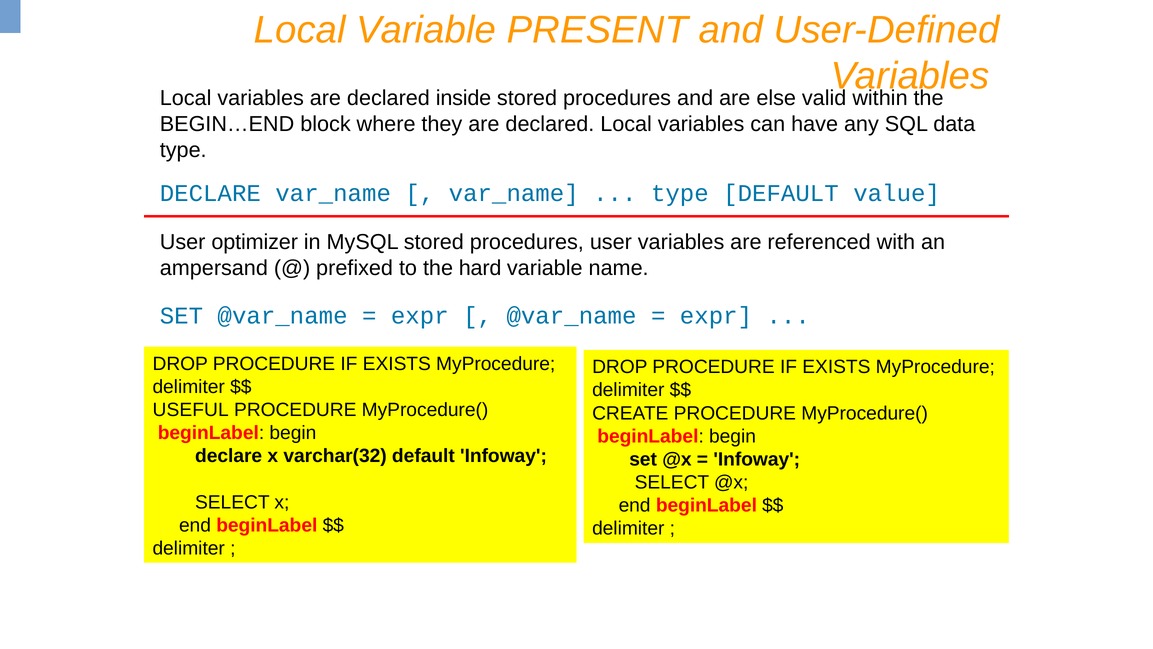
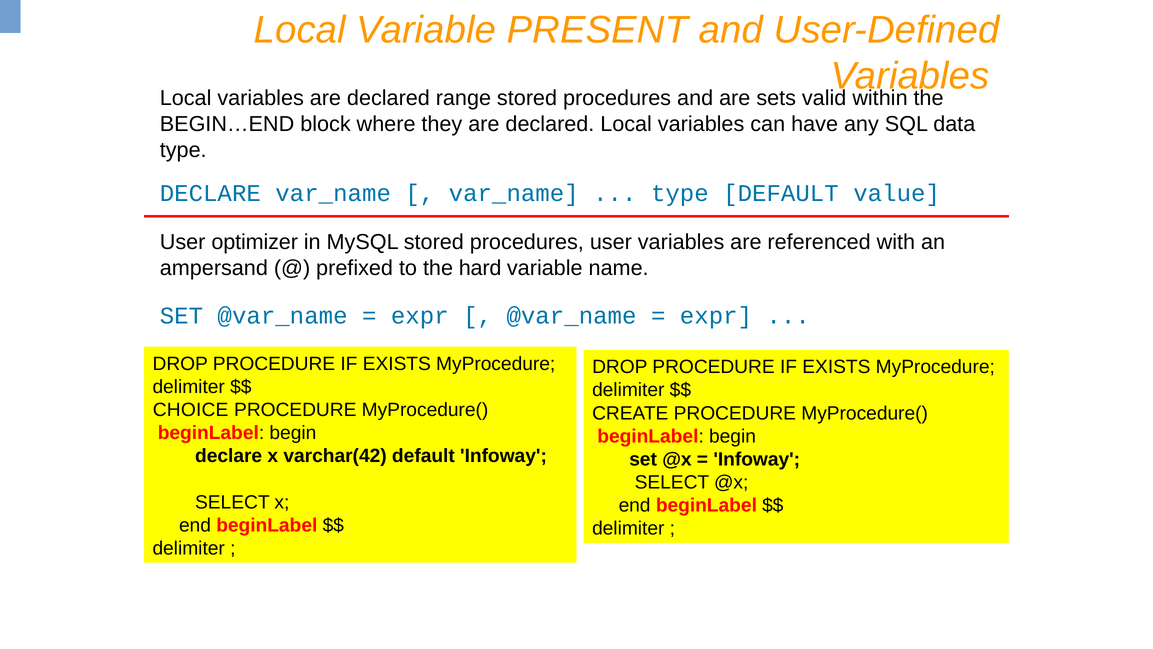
inside: inside -> range (463, 98)
else: else -> sets (776, 98)
USEFUL: USEFUL -> CHOICE (191, 410)
varchar(32: varchar(32 -> varchar(42 (335, 456)
